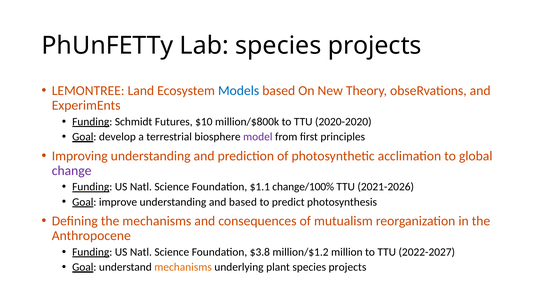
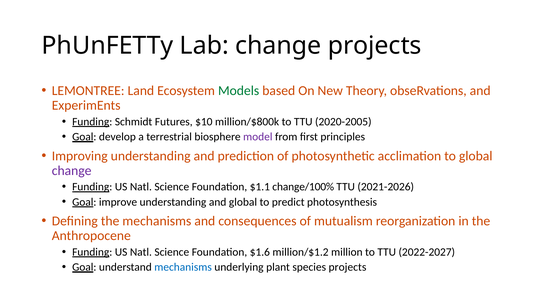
Lab species: species -> change (278, 46)
Models colour: blue -> green (239, 91)
2020-2020: 2020-2020 -> 2020-2005 (343, 122)
and based: based -> global (243, 202)
$3.8: $3.8 -> $1.6 (260, 253)
mechanisms colour: orange -> blue (183, 268)
